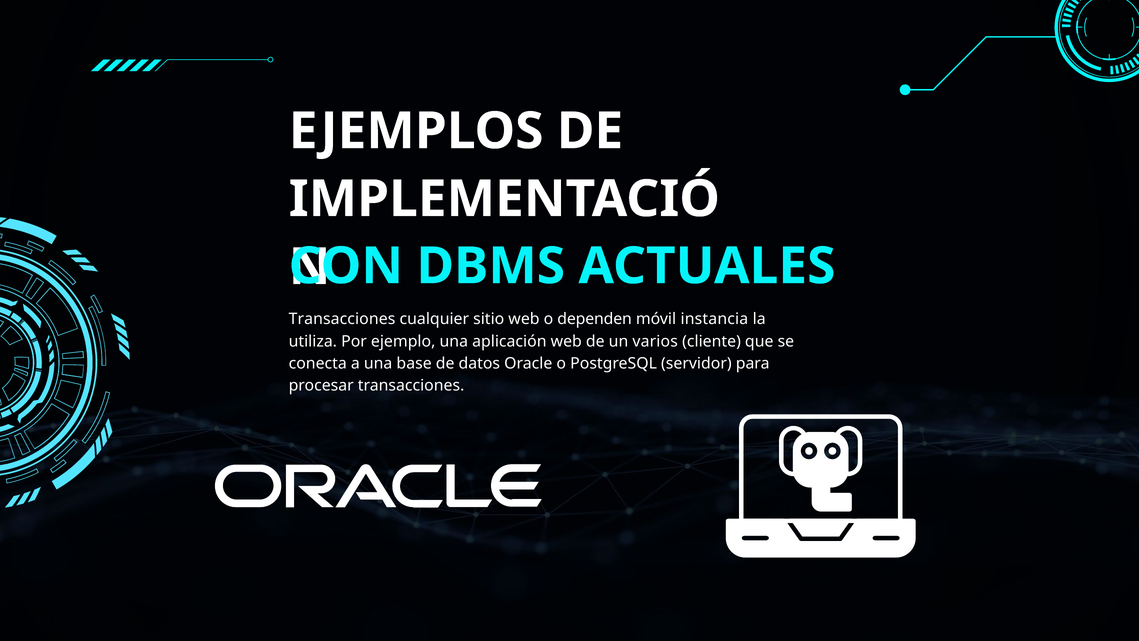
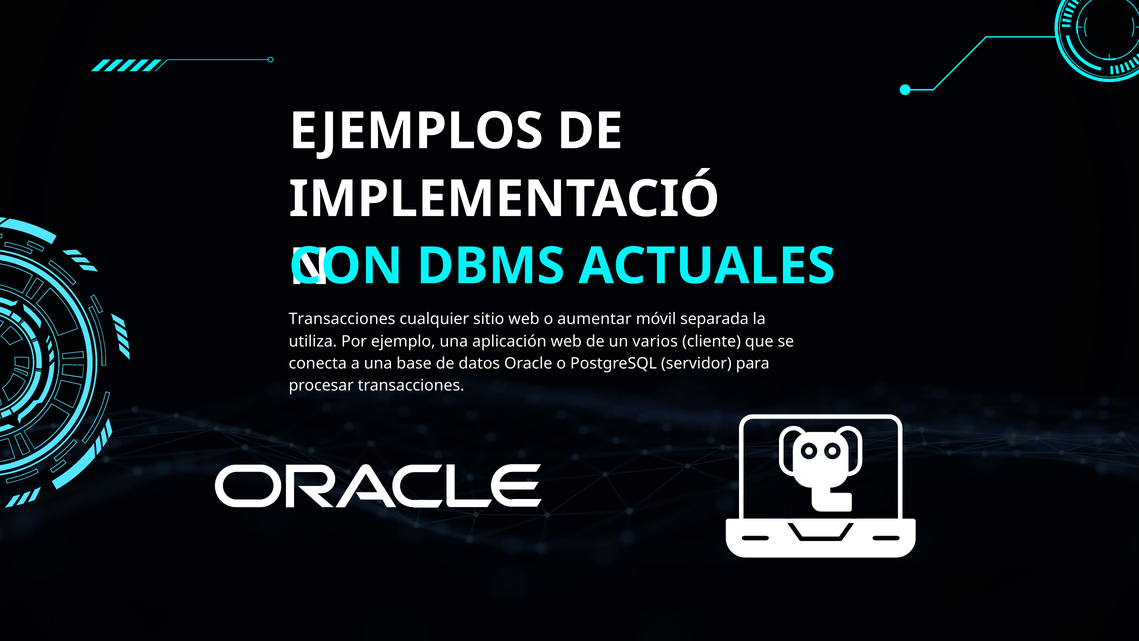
dependen: dependen -> aumentar (594, 319)
instancia: instancia -> separada (715, 319)
